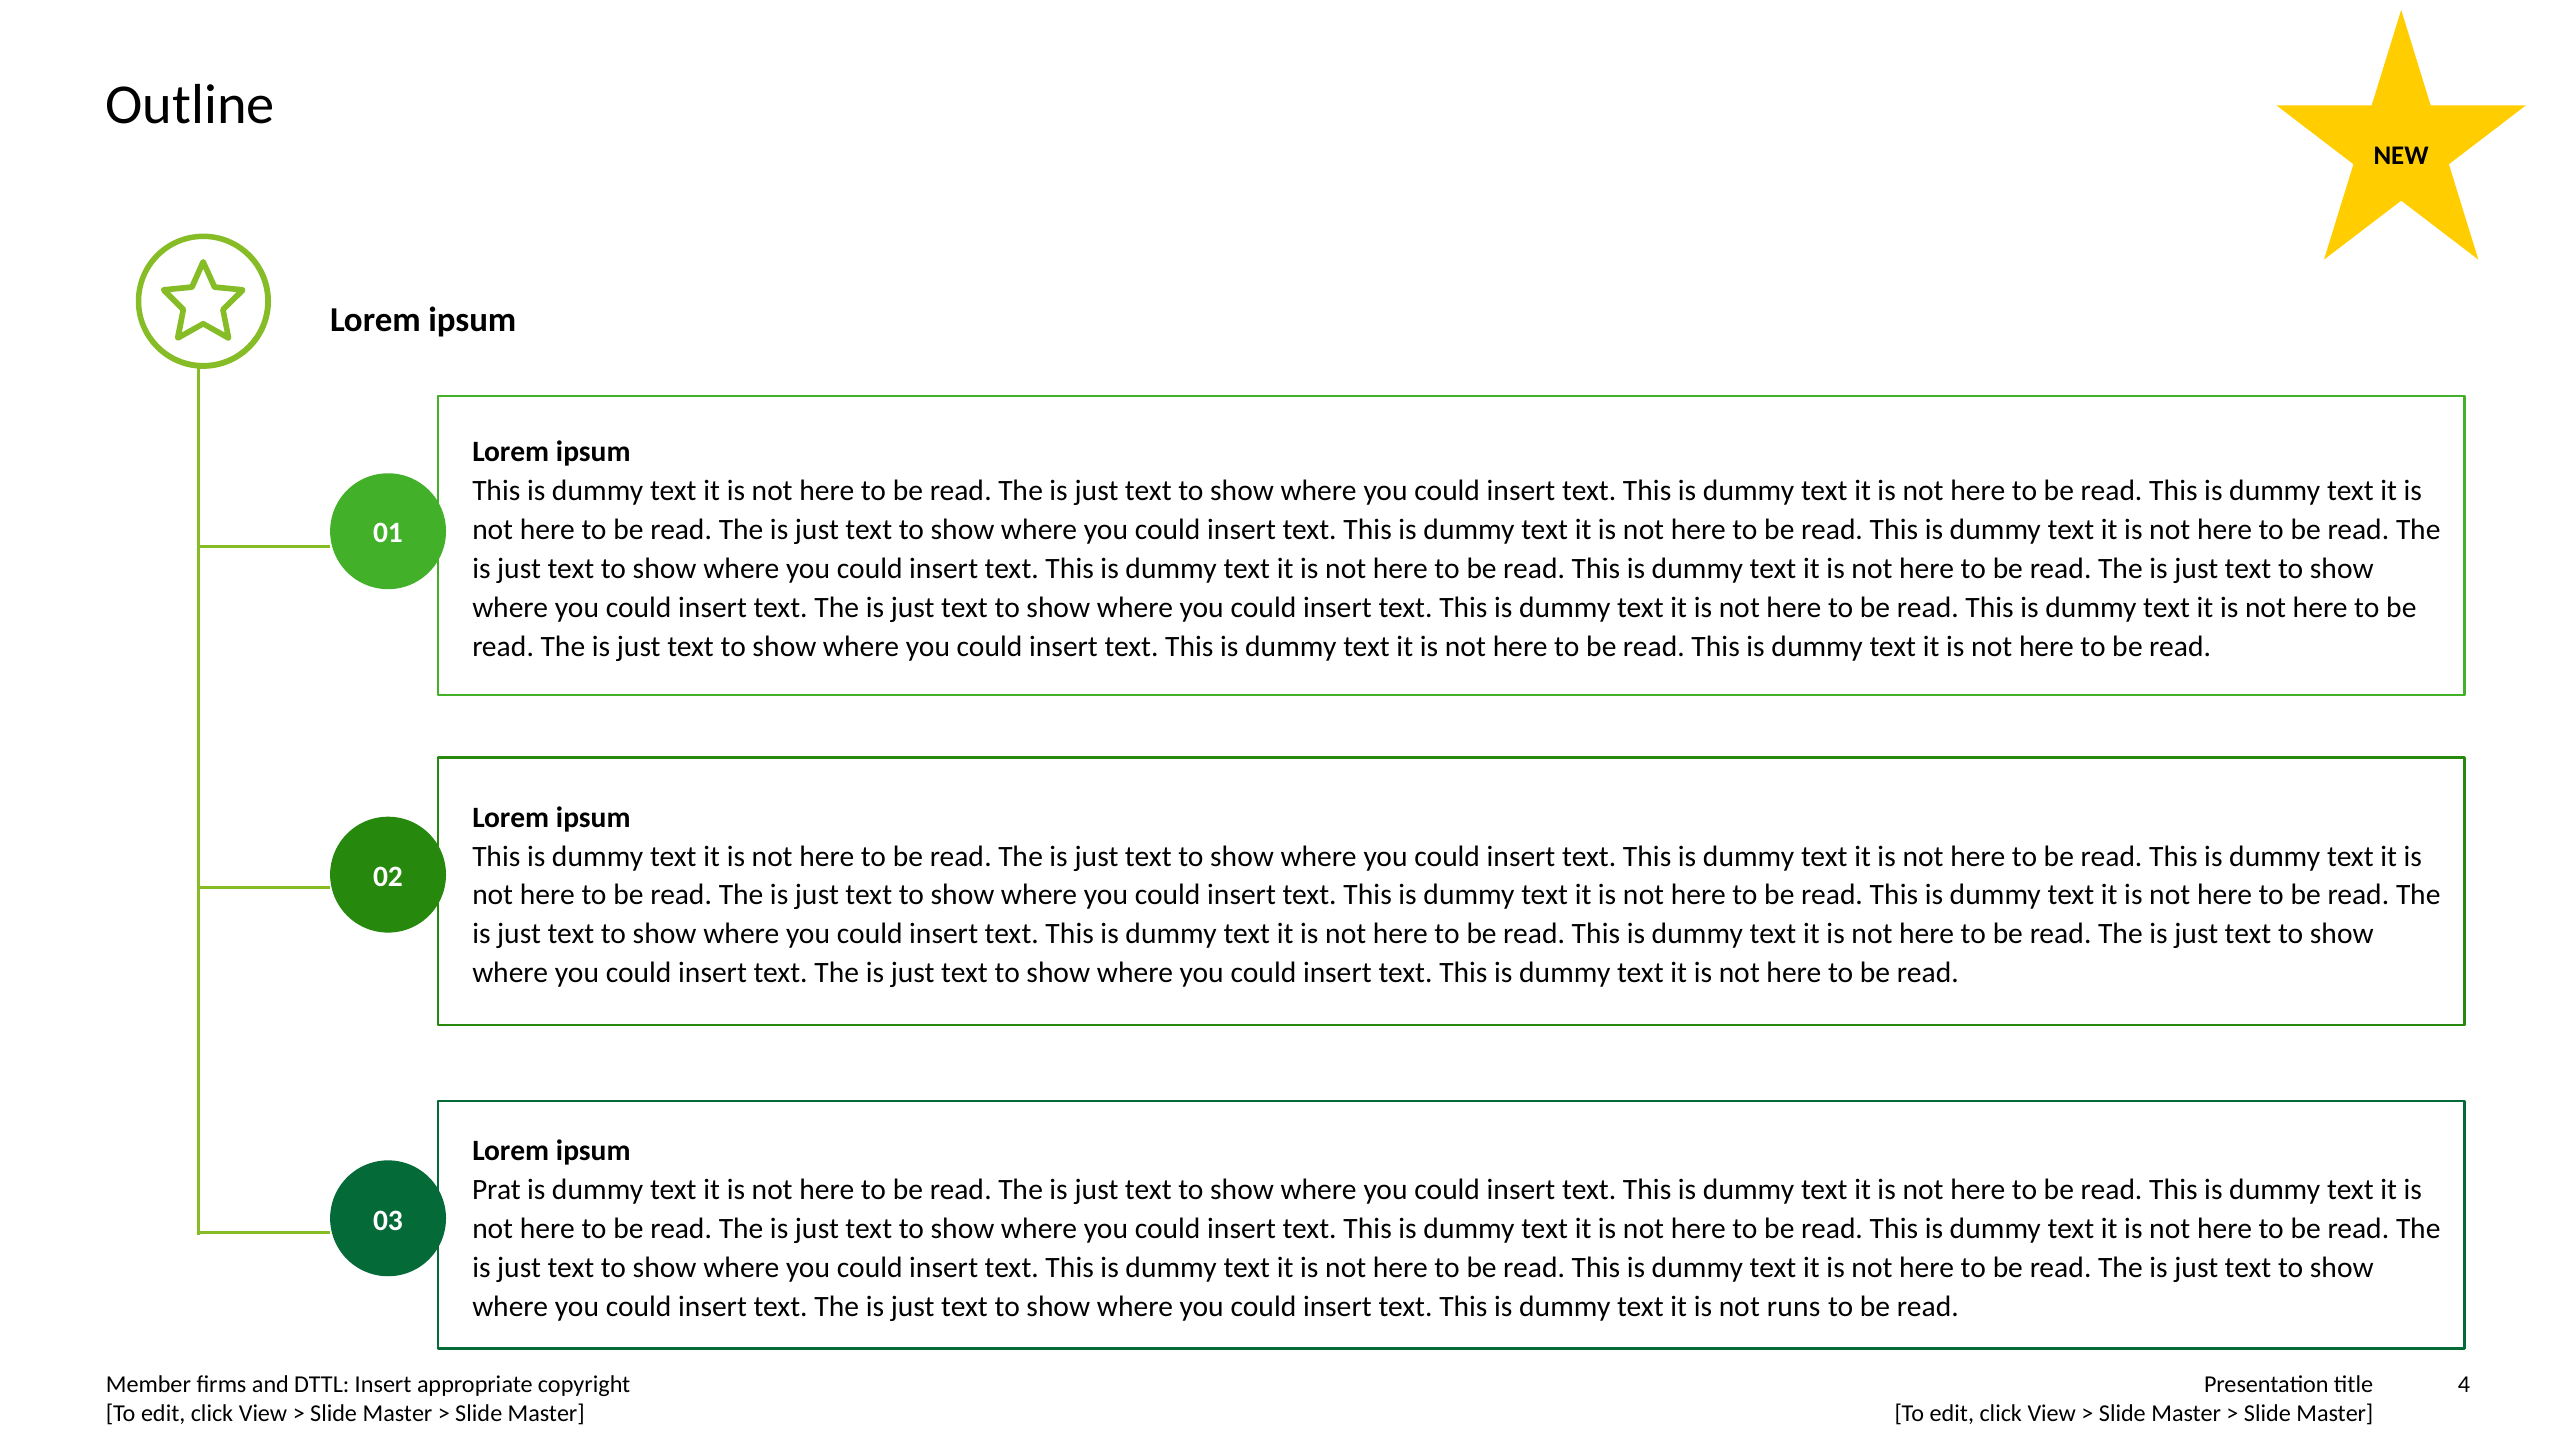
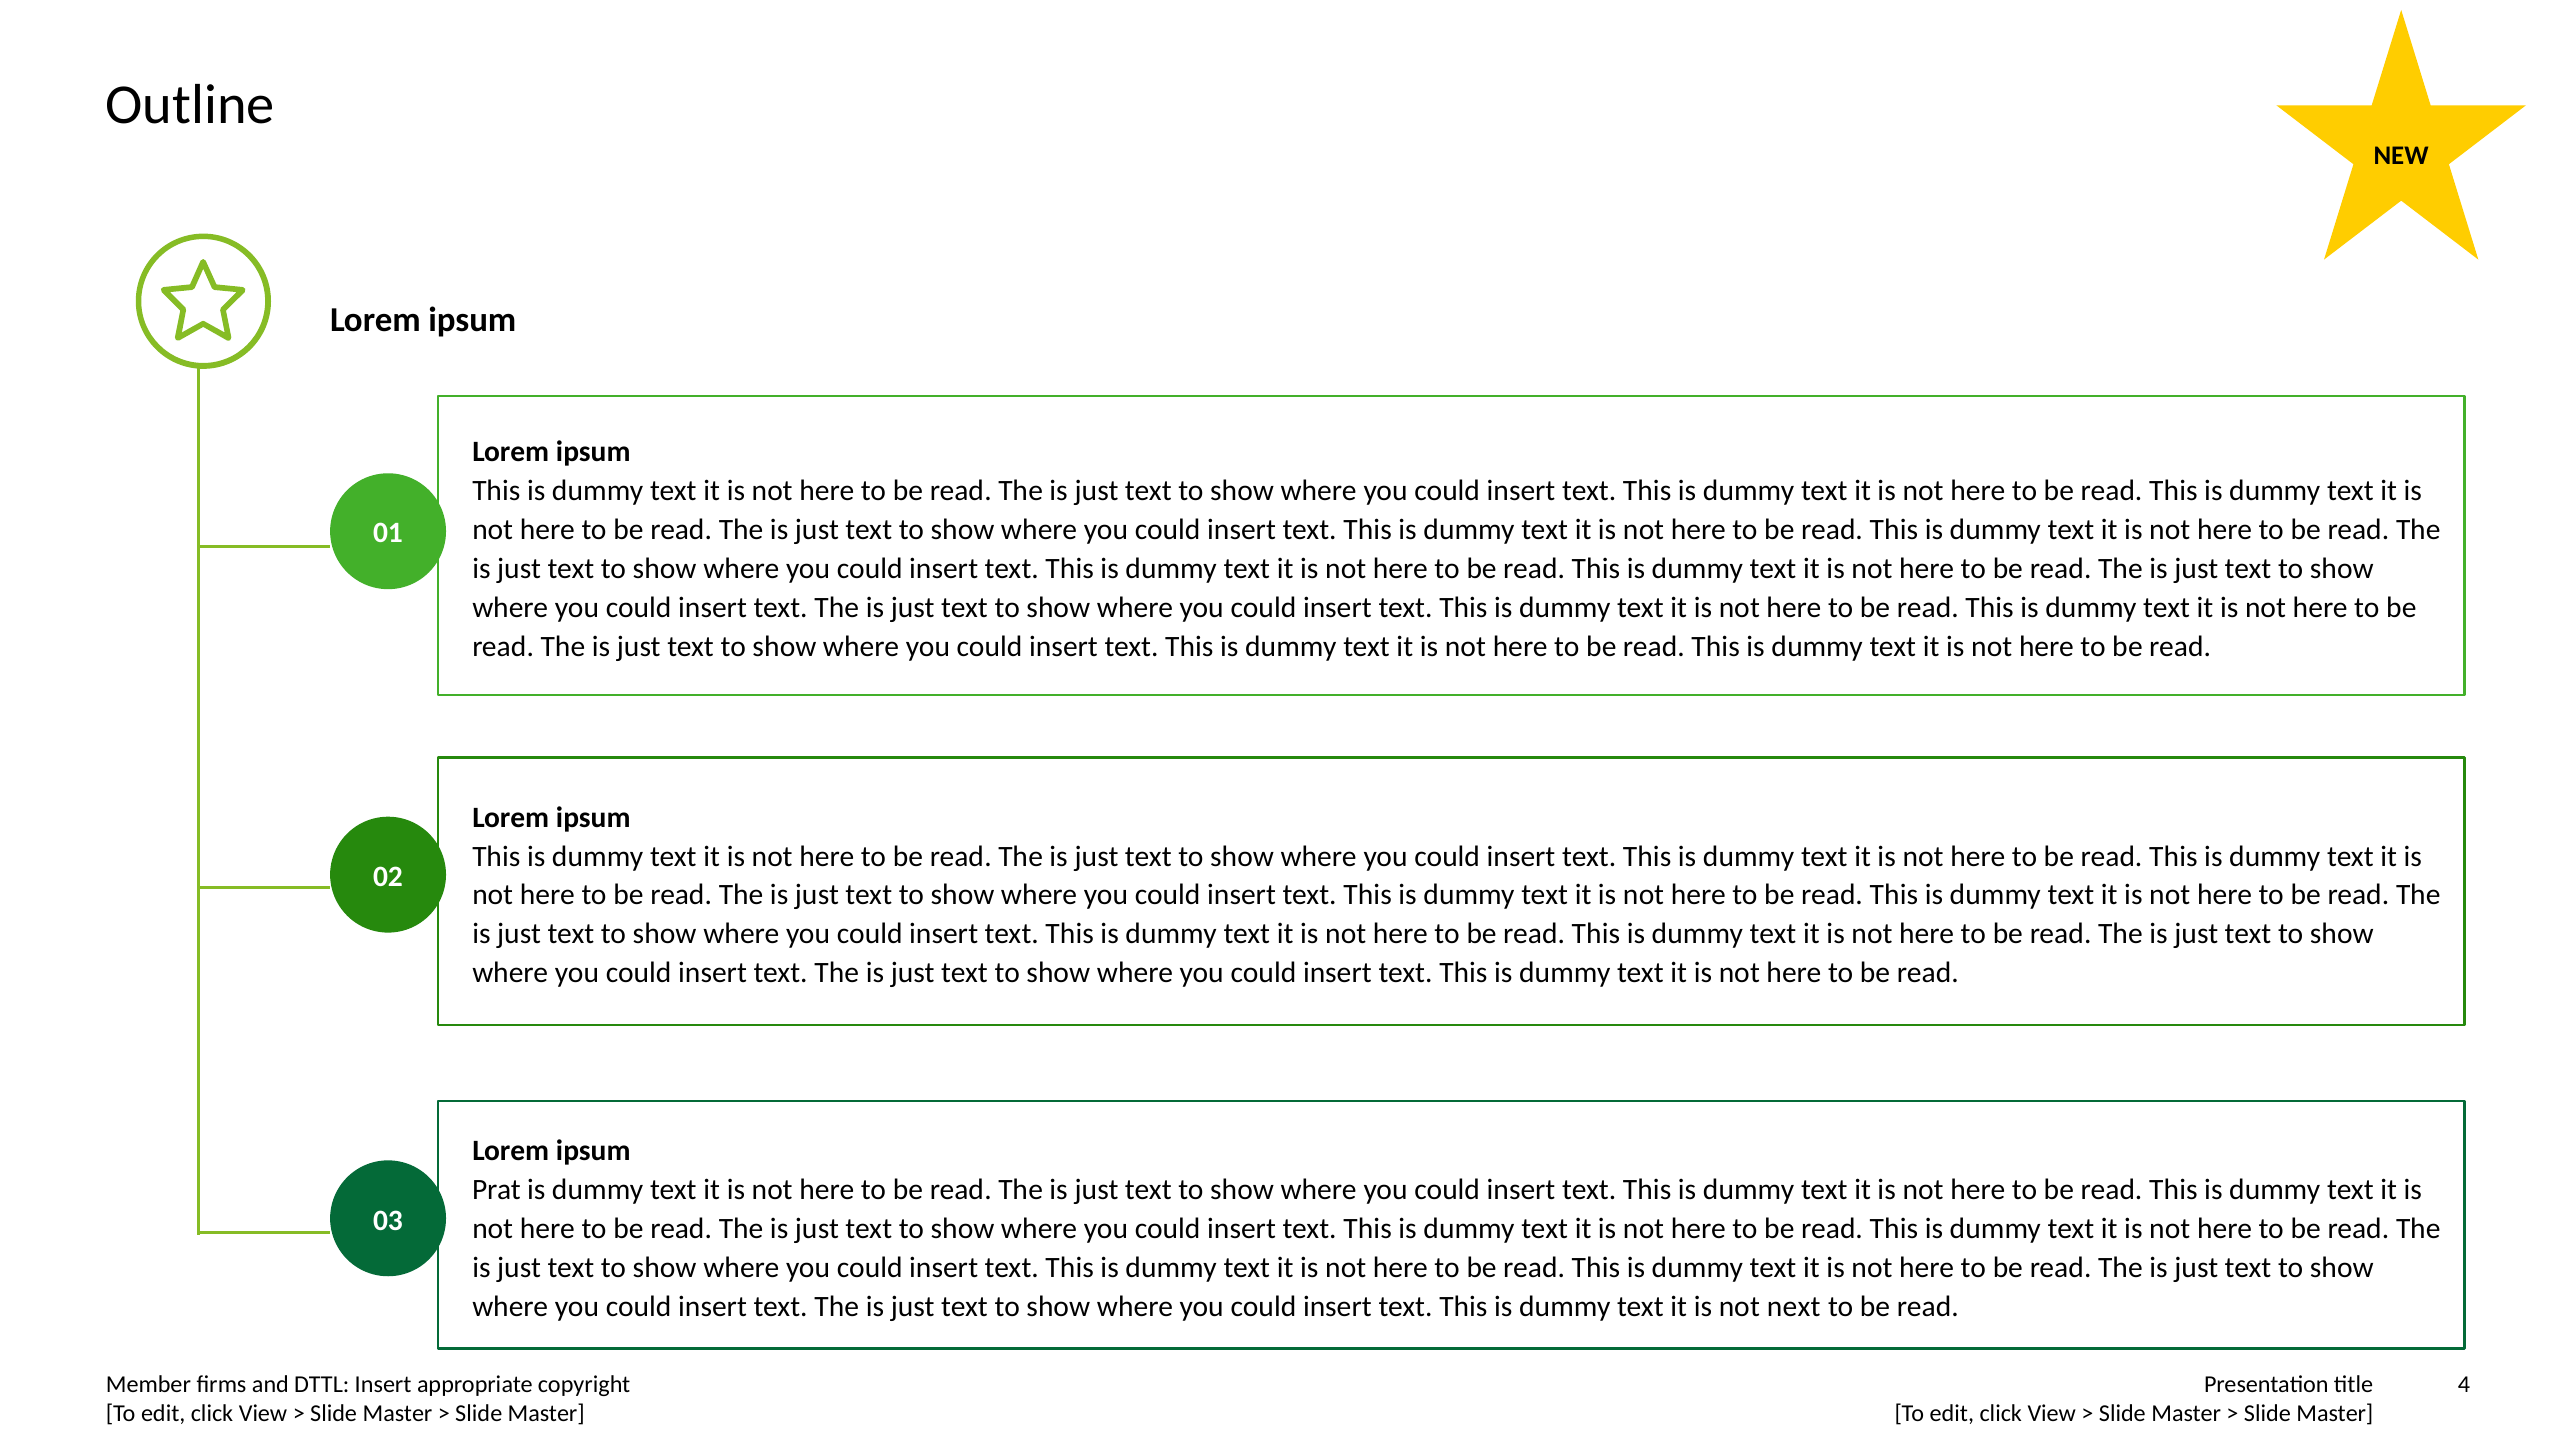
runs: runs -> next (1794, 1306)
